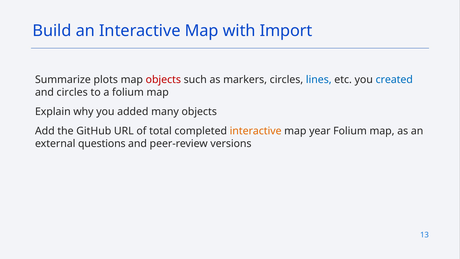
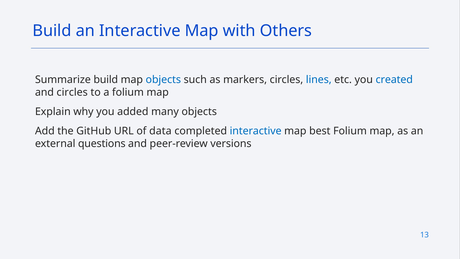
Import: Import -> Others (286, 31)
Summarize plots: plots -> build (106, 79)
objects colour: red -> blue (163, 79)
total: total -> data (160, 131)
interactive colour: orange -> blue (256, 131)
year: year -> best (320, 131)
